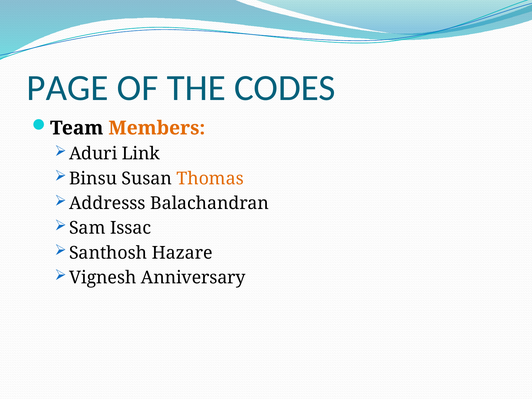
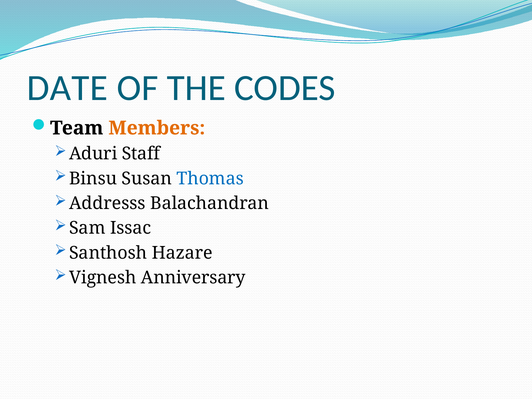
PAGE: PAGE -> DATE (67, 88)
Link: Link -> Staff (141, 154)
Thomas colour: orange -> blue (210, 179)
